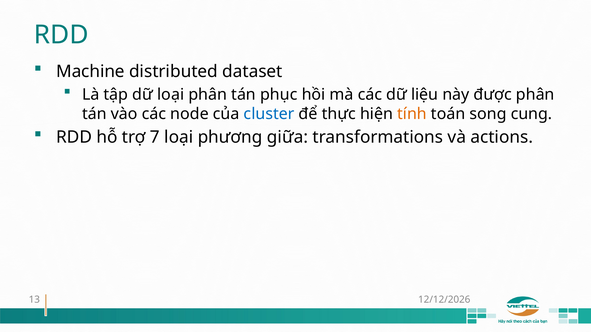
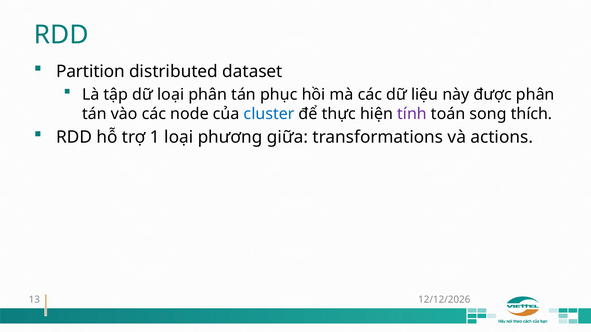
Machine: Machine -> Partition (90, 72)
tính colour: orange -> purple (412, 114)
cung: cung -> thích (531, 114)
7: 7 -> 1 (155, 137)
